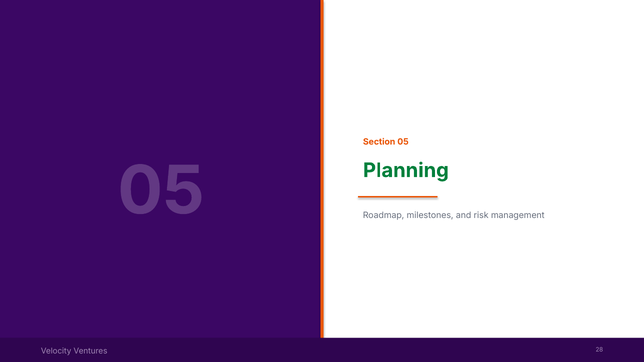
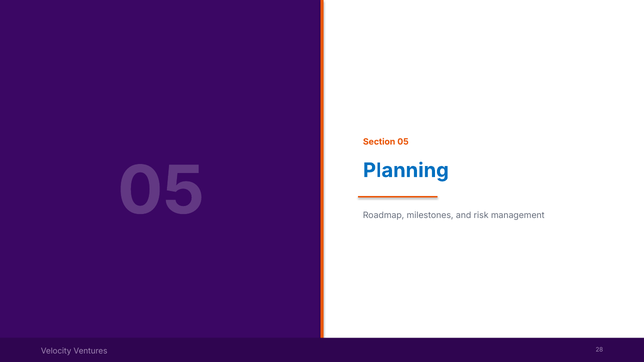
Planning colour: green -> blue (406, 171)
